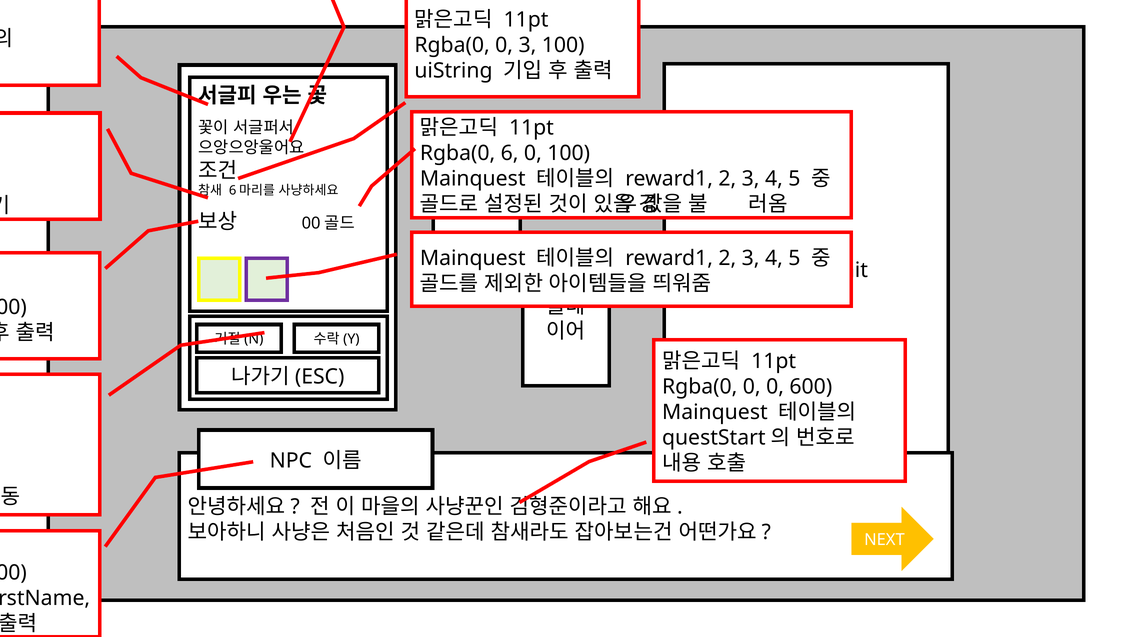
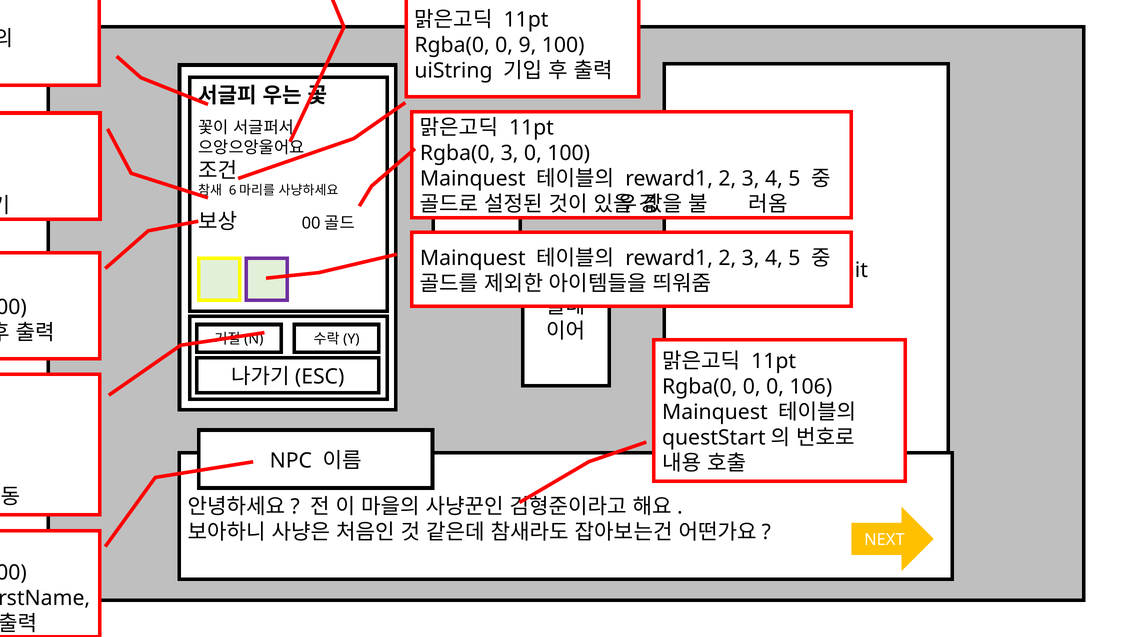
0 3: 3 -> 9 (527, 45)
Rgba(0 6: 6 -> 3 (510, 153)
600: 600 -> 106 (811, 386)
